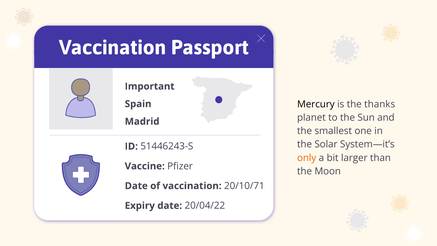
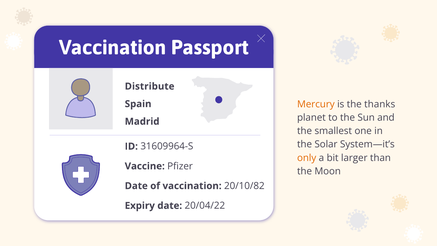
Important: Important -> Distribute (150, 86)
Mercury colour: black -> orange (316, 104)
51446243-S: 51446243-S -> 31609964-S (167, 146)
20/10/71: 20/10/71 -> 20/10/82 (244, 186)
